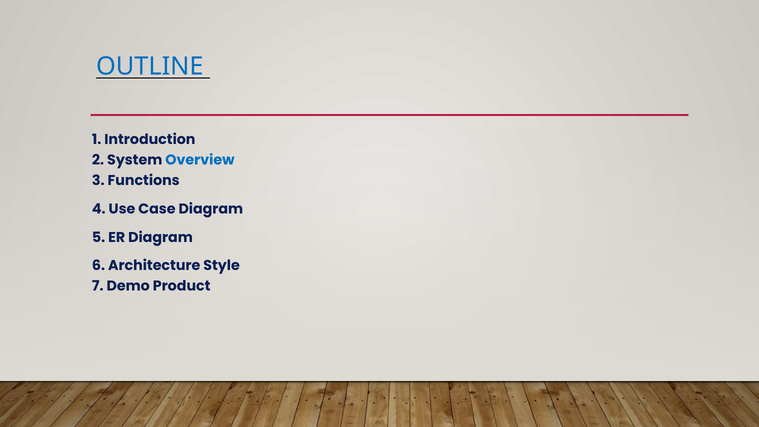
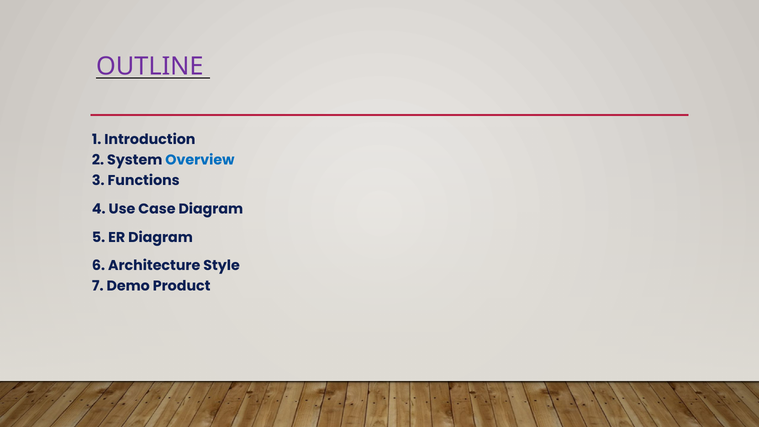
OUTLINE colour: blue -> purple (150, 66)
